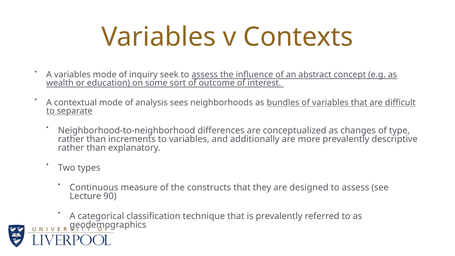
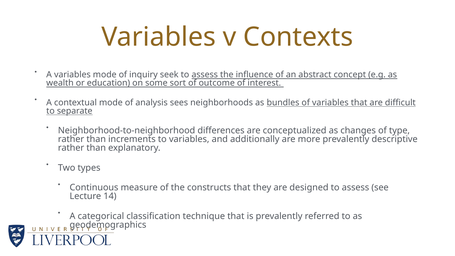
90: 90 -> 14 (110, 196)
